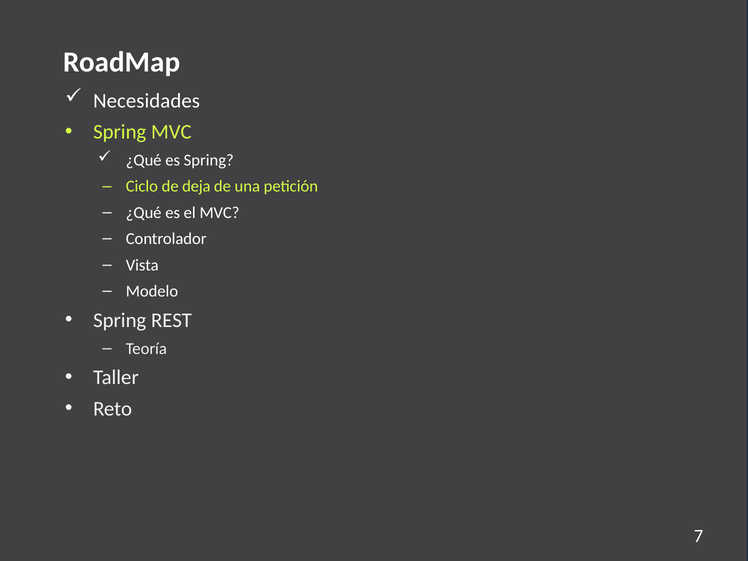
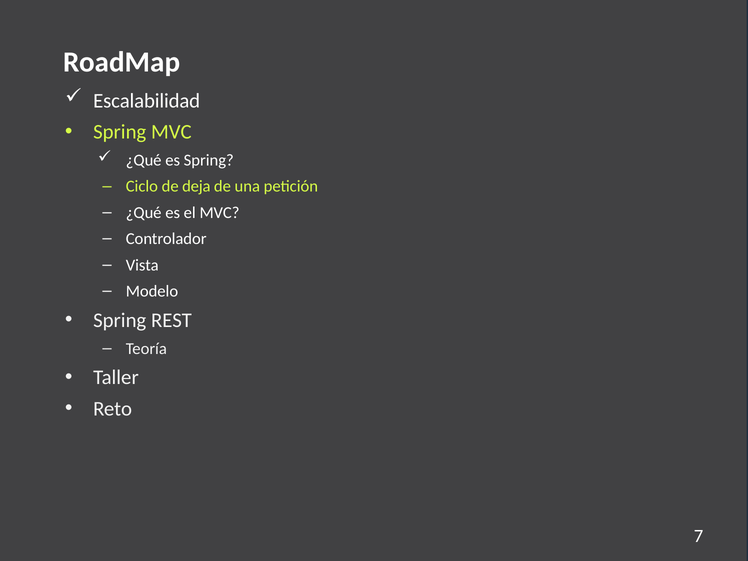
Necesidades: Necesidades -> Escalabilidad (147, 101)
